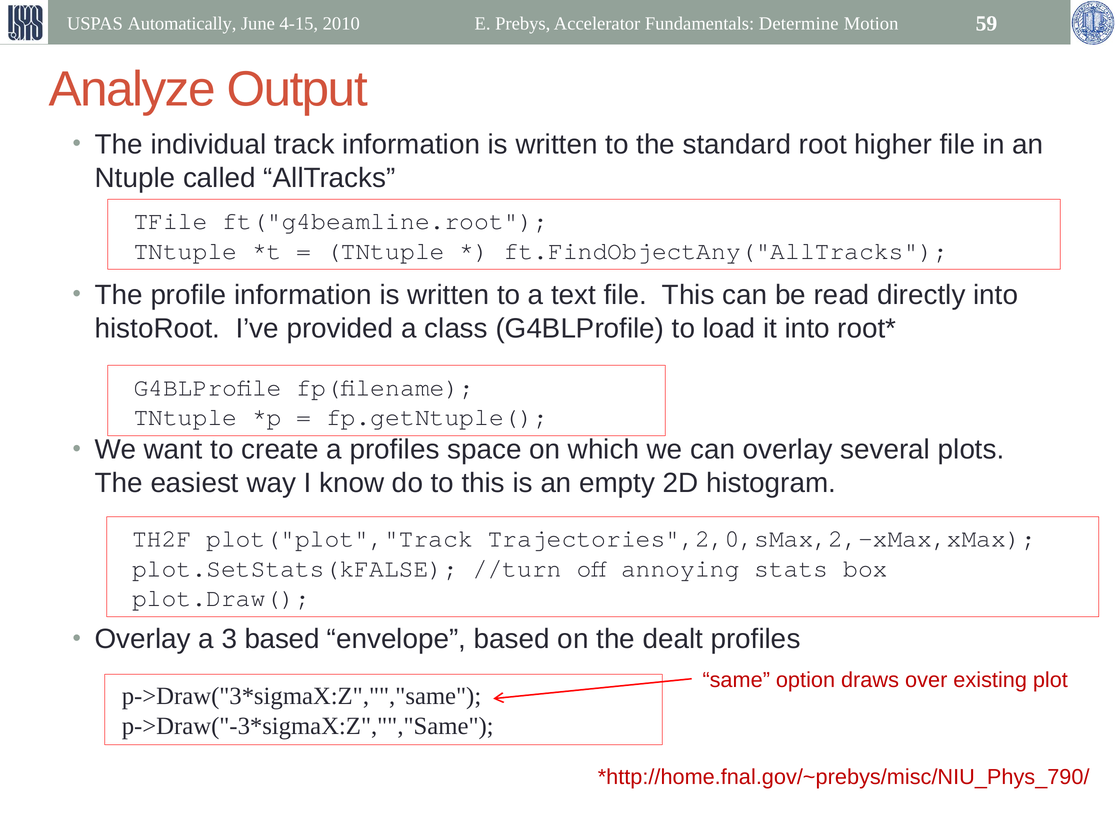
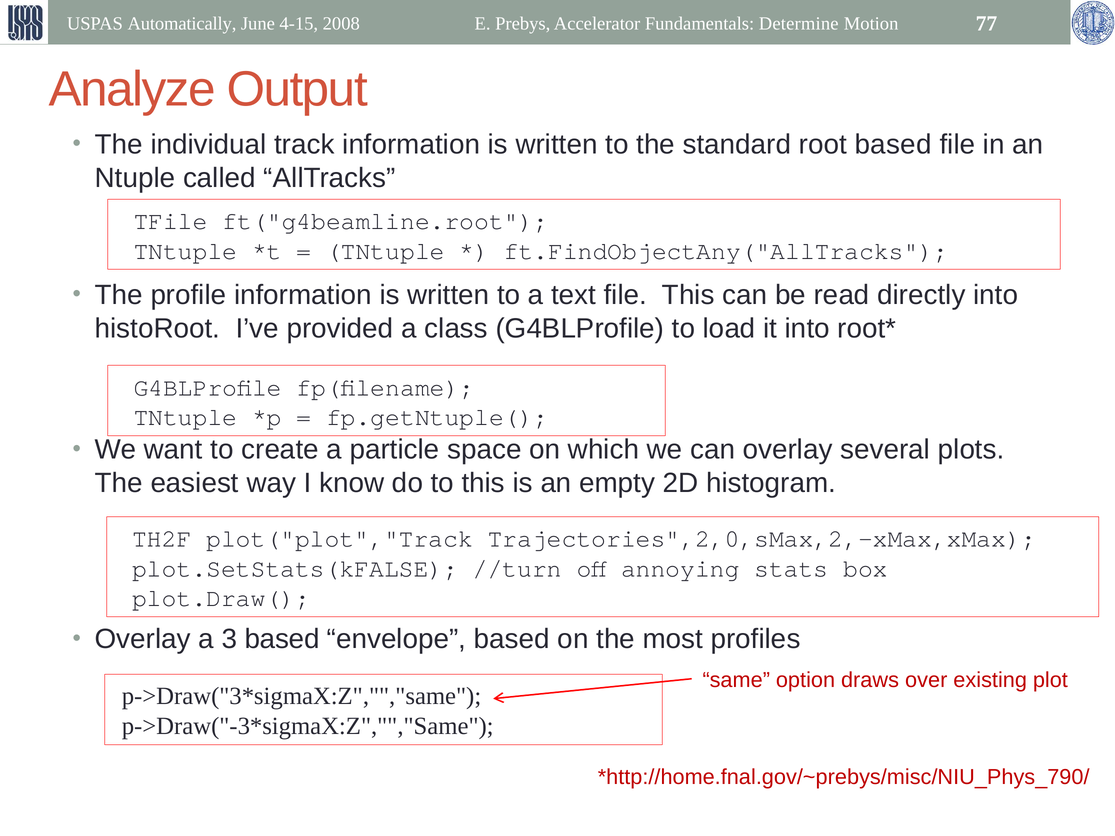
2010: 2010 -> 2008 (341, 24)
59: 59 -> 77 (986, 24)
root higher: higher -> based (893, 144)
a profiles: profiles -> particle (394, 450)
dealt: dealt -> most (673, 639)
